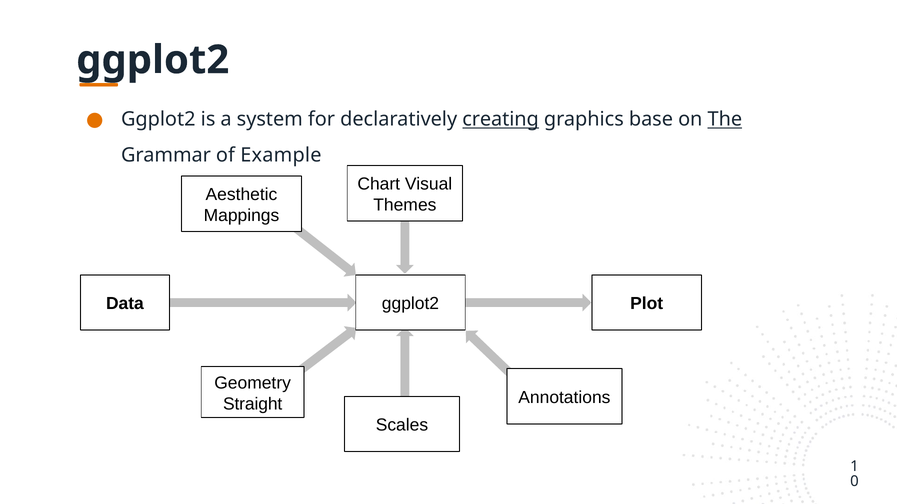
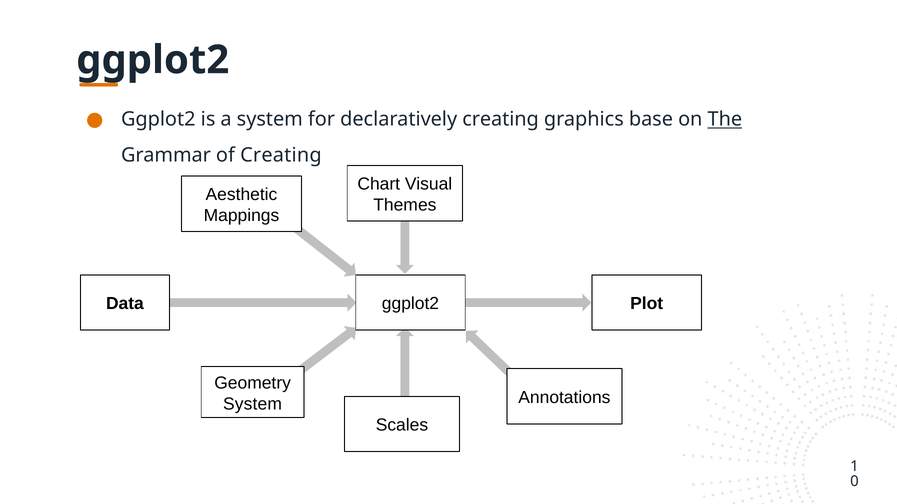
creating underline: present -> none (501, 120)
of Example: Example -> Creating (281, 155)
Straight: Straight -> System (253, 404)
